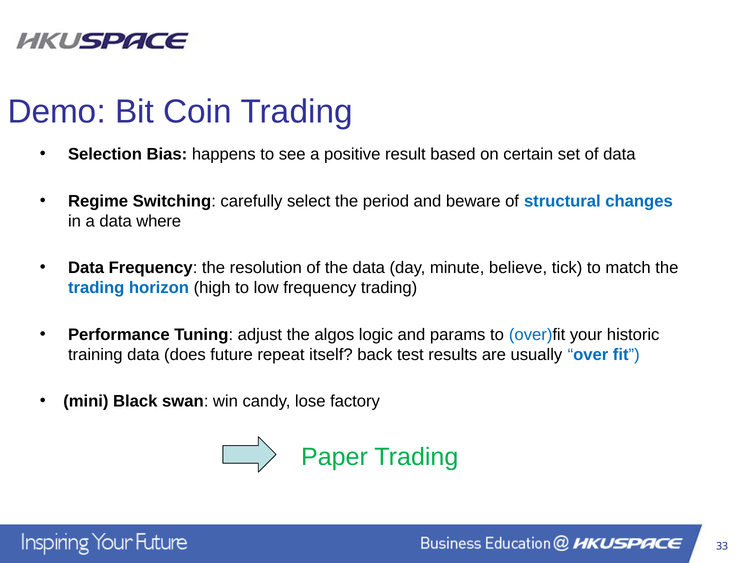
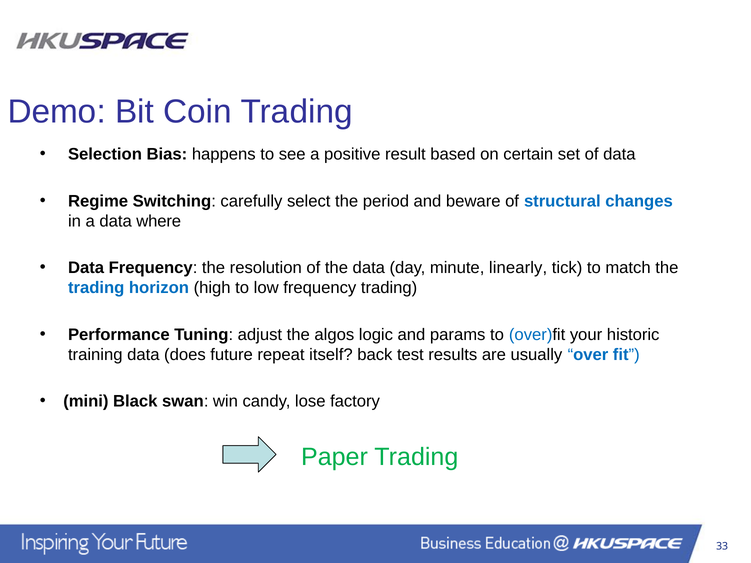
believe: believe -> linearly (518, 268)
